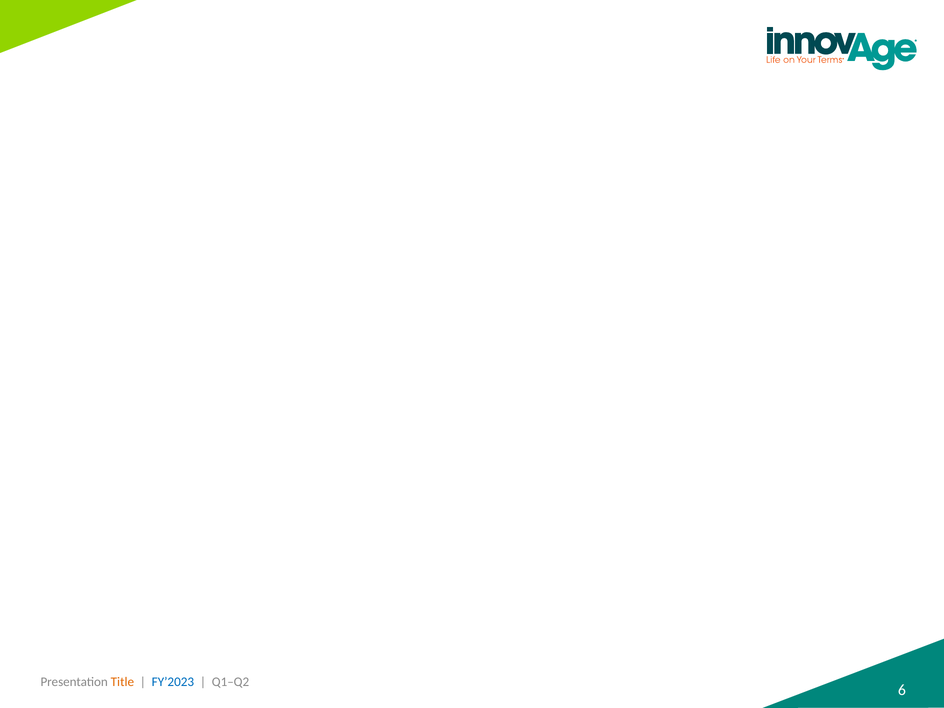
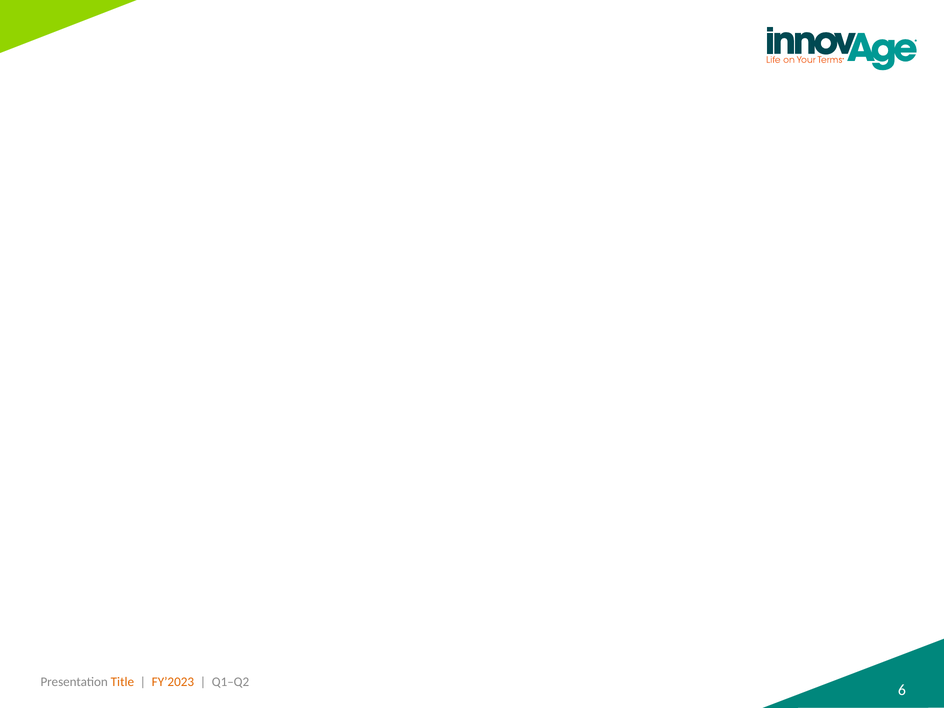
FY’2023 colour: blue -> orange (173, 682)
